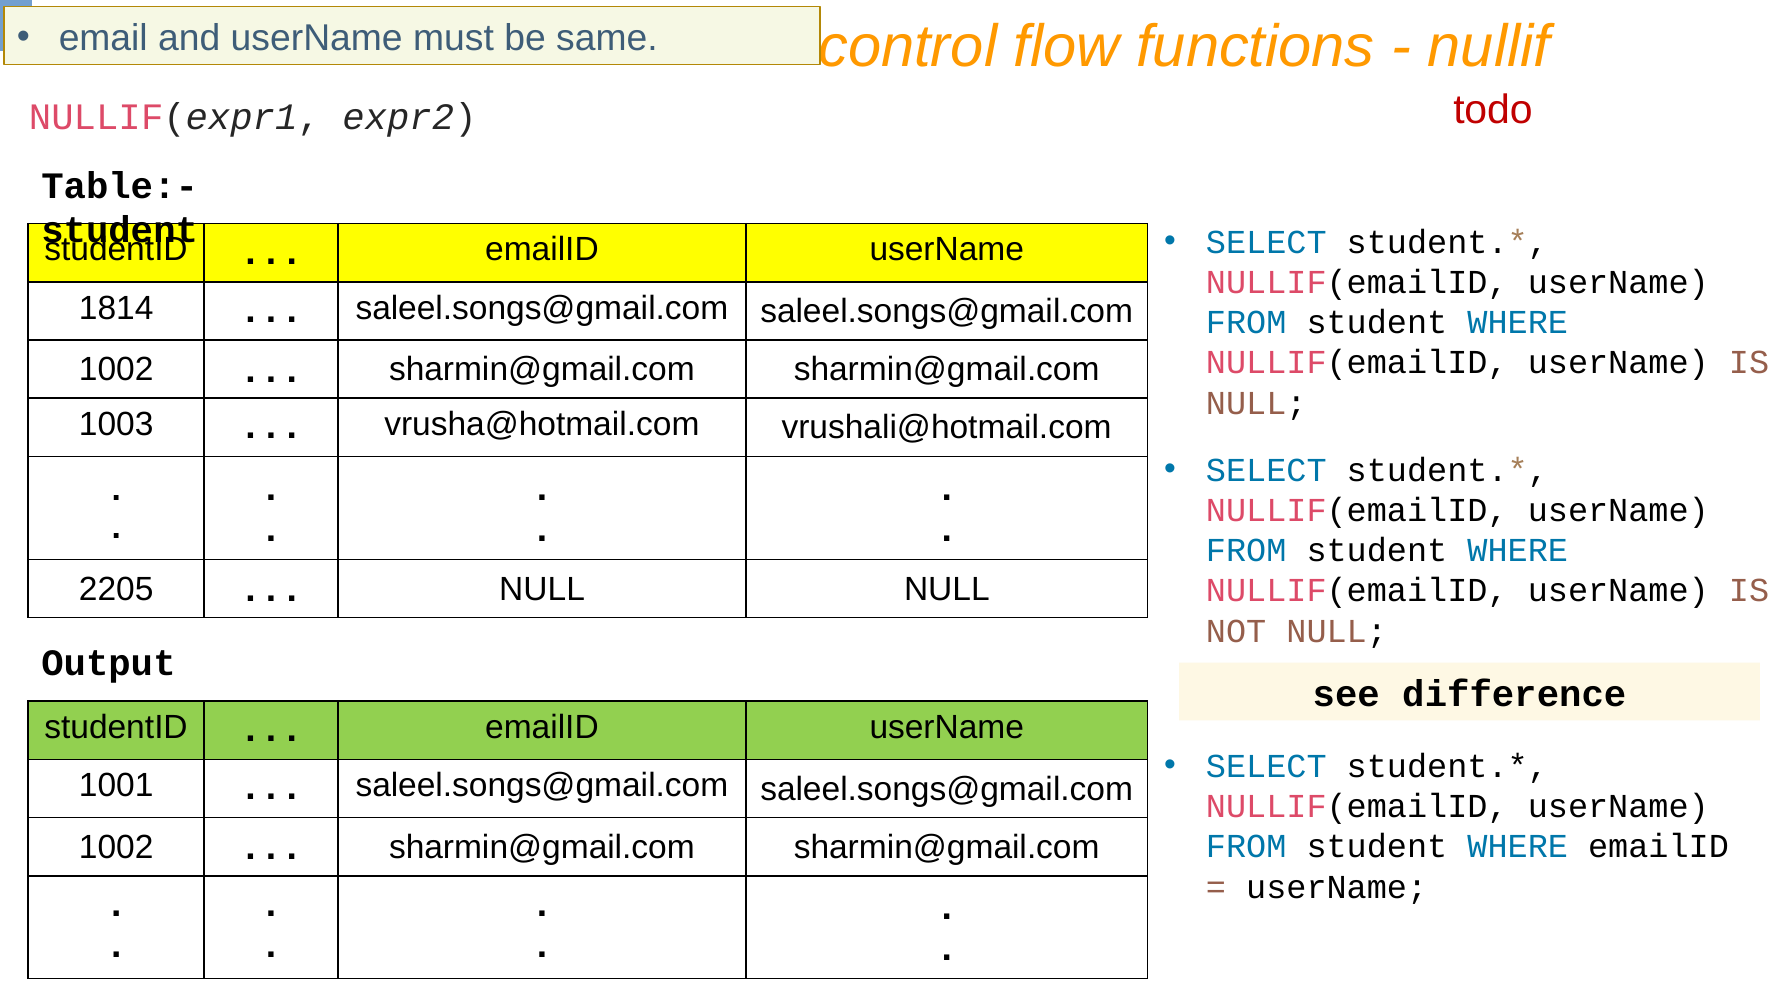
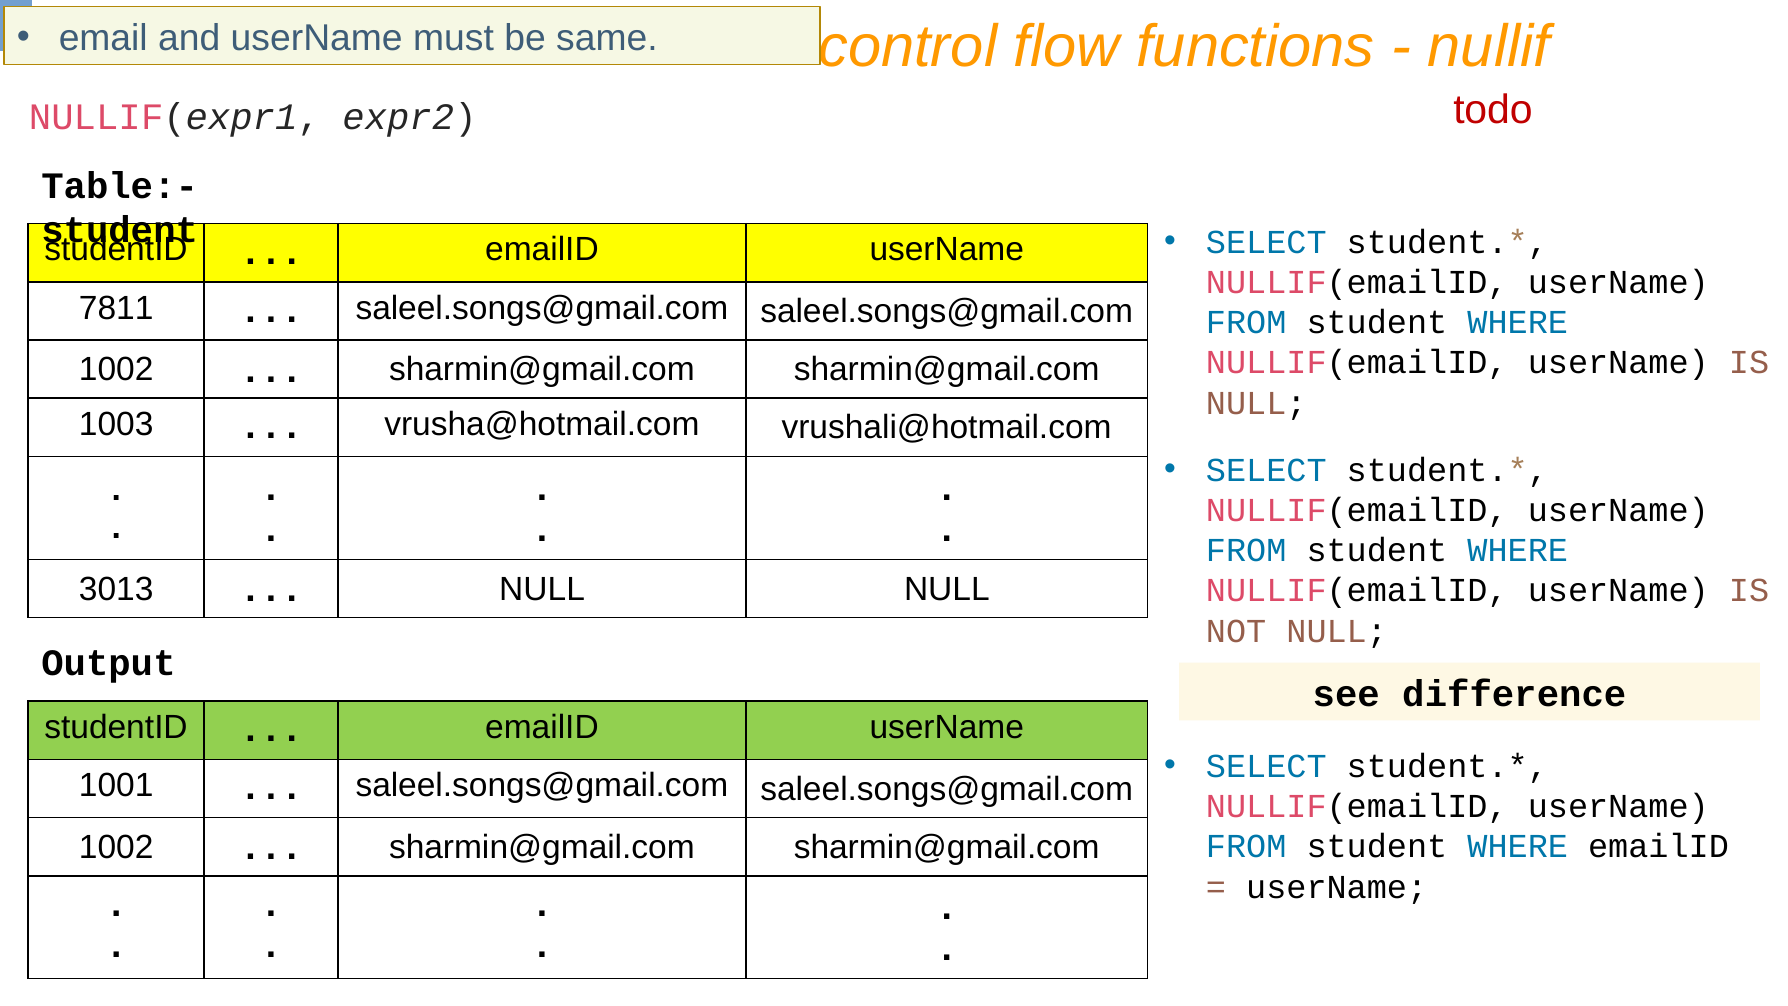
1814: 1814 -> 7811 (116, 308)
2205: 2205 -> 3013 (116, 589)
